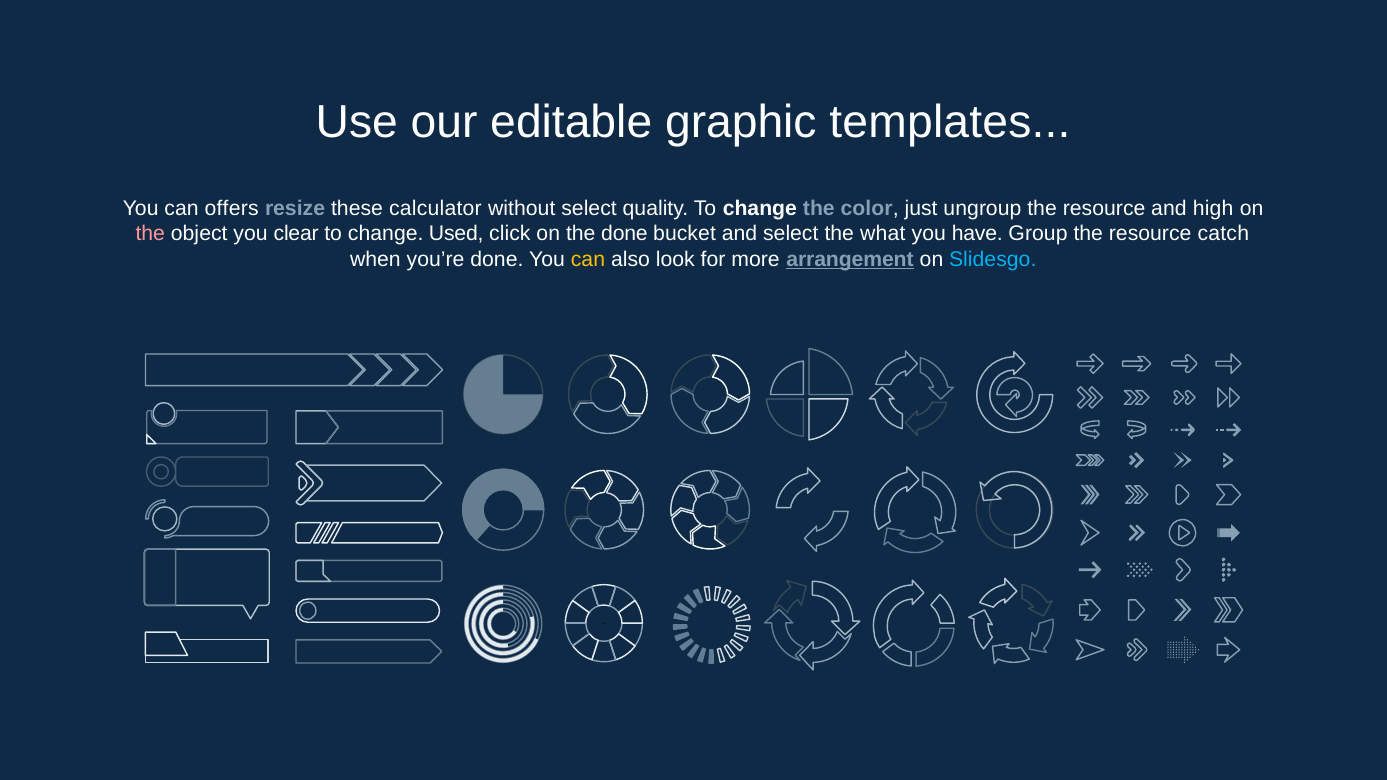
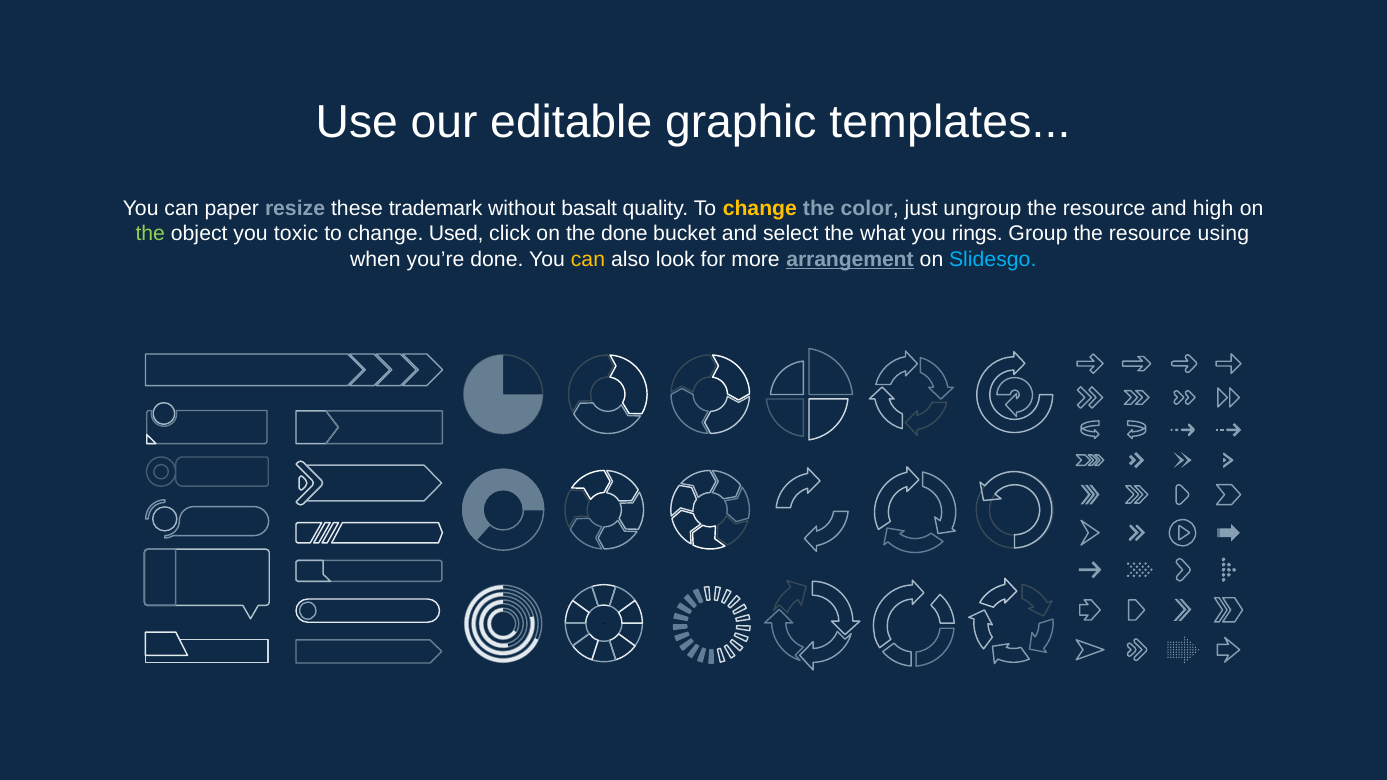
offers: offers -> paper (232, 208)
calculator: calculator -> trademark (436, 208)
without select: select -> basalt (589, 208)
change colour: white -> yellow (760, 208)
the colour: pink -> light green (150, 234)
clear: clear -> toxic (296, 234)
have: have -> rings (977, 234)
catch: catch -> using (1223, 234)
